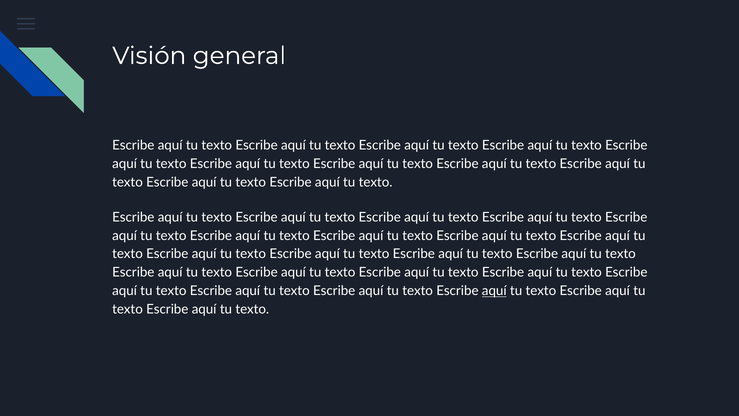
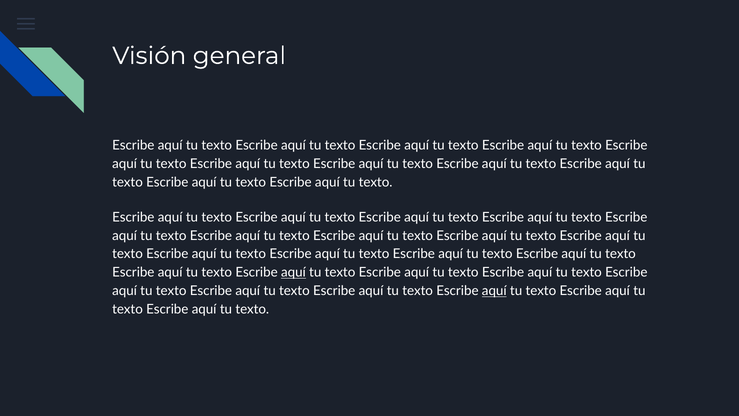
aquí underline: none -> present (293, 272)
